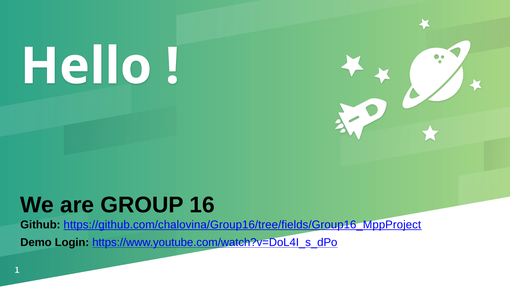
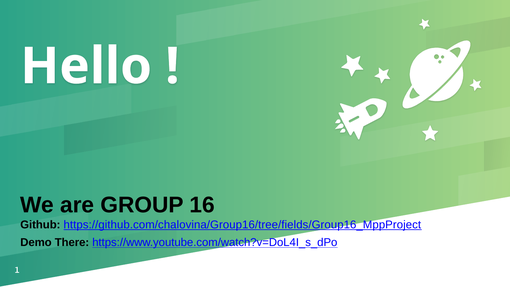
Login: Login -> There (72, 242)
